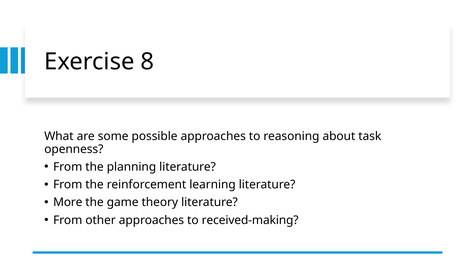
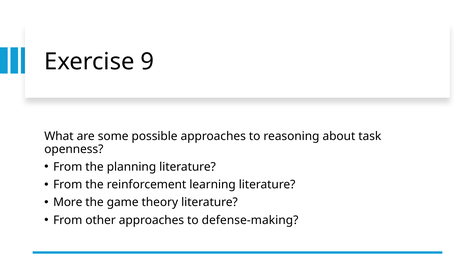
8: 8 -> 9 (147, 62)
received-making: received-making -> defense-making (250, 220)
